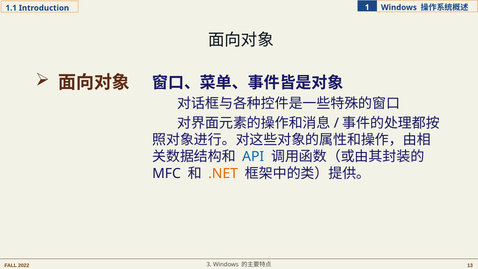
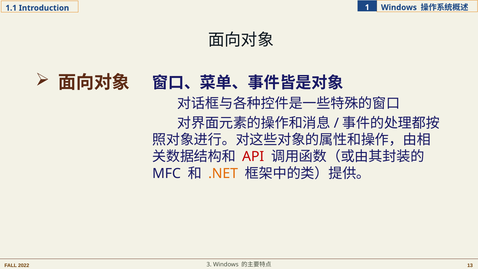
API colour: blue -> red (253, 157)
